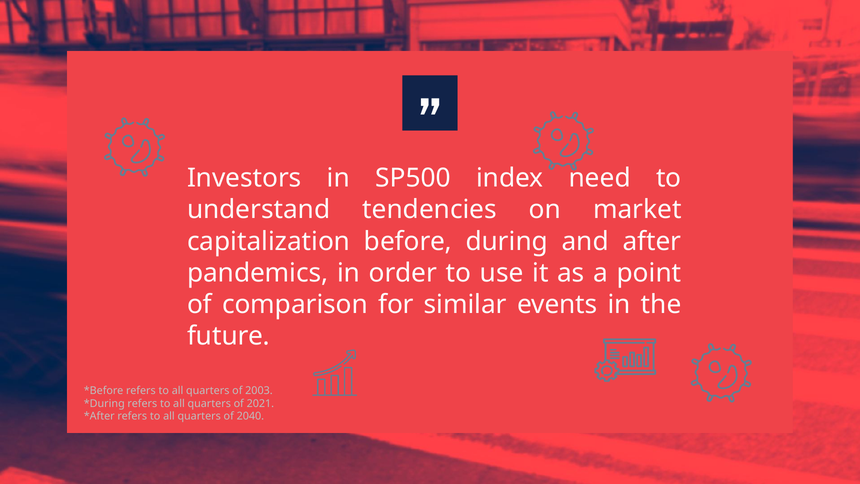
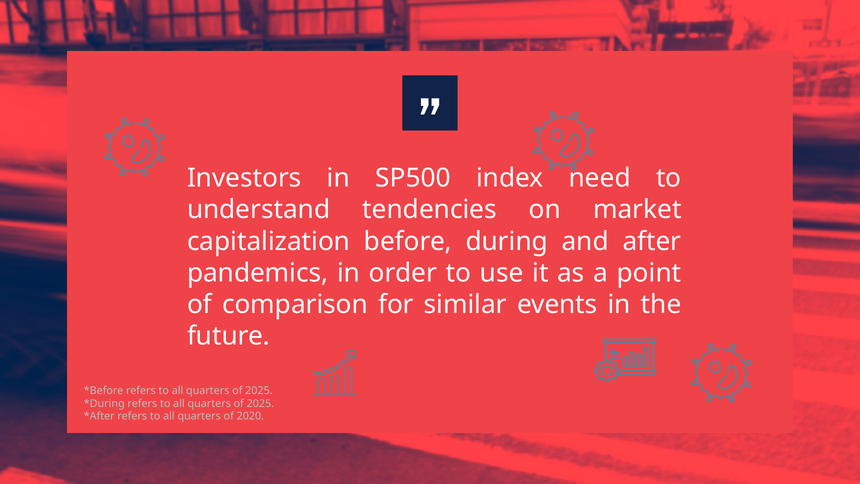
2003: 2003 -> 2025 (259, 390)
2021: 2021 -> 2025 (260, 403)
2040: 2040 -> 2020 (250, 416)
